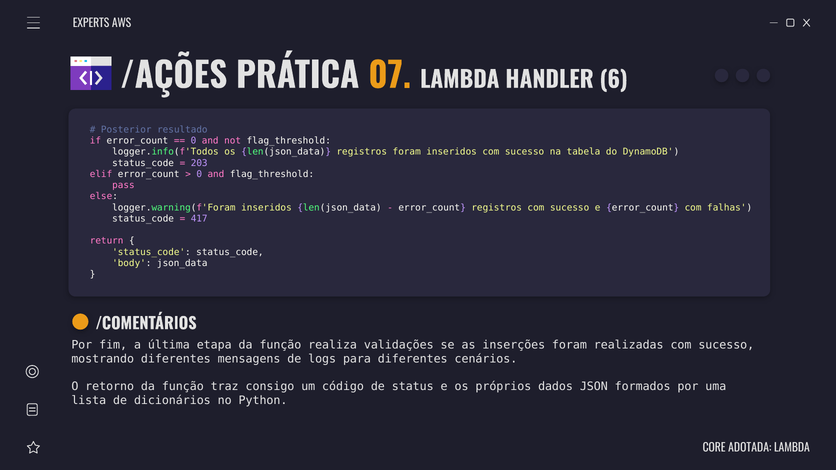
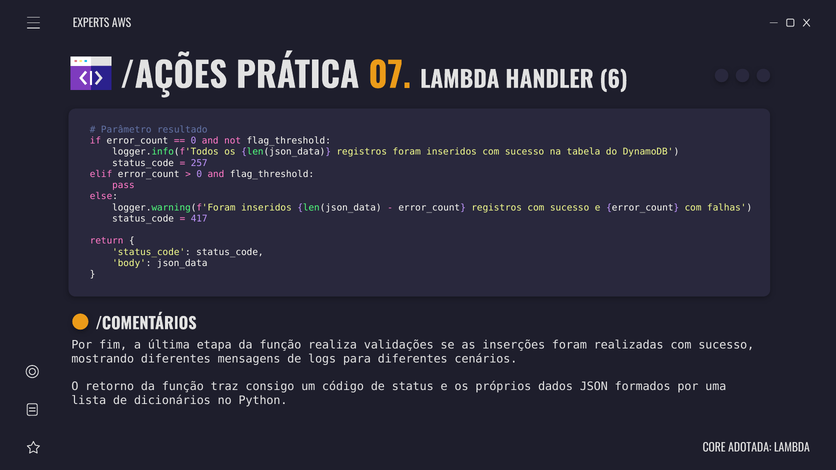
Posterior: Posterior -> Parâmetro (126, 130)
203: 203 -> 257 (199, 163)
